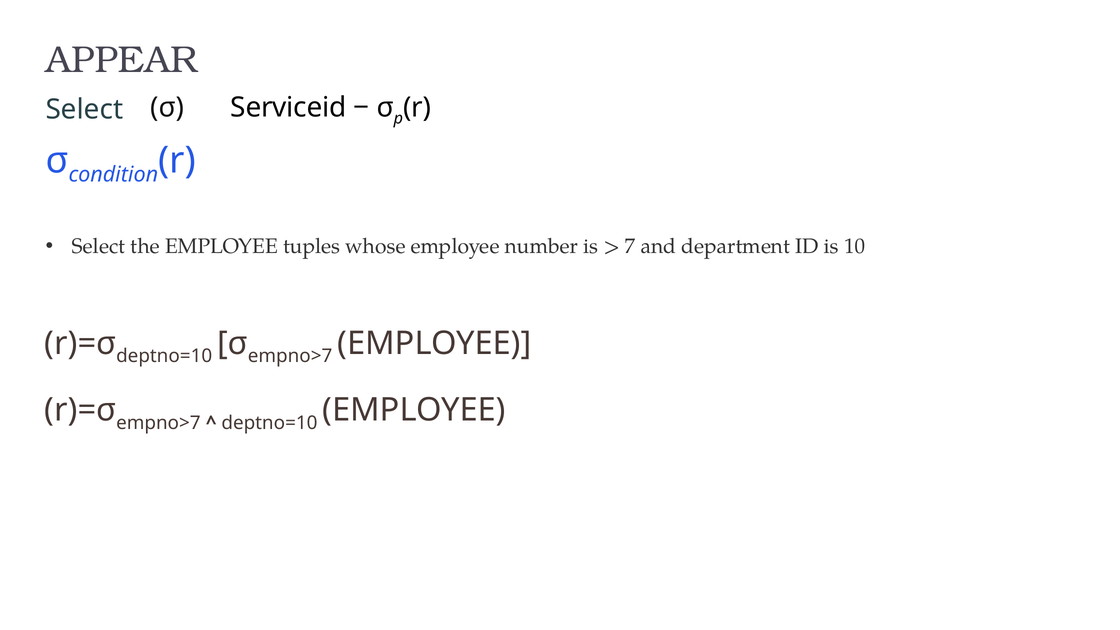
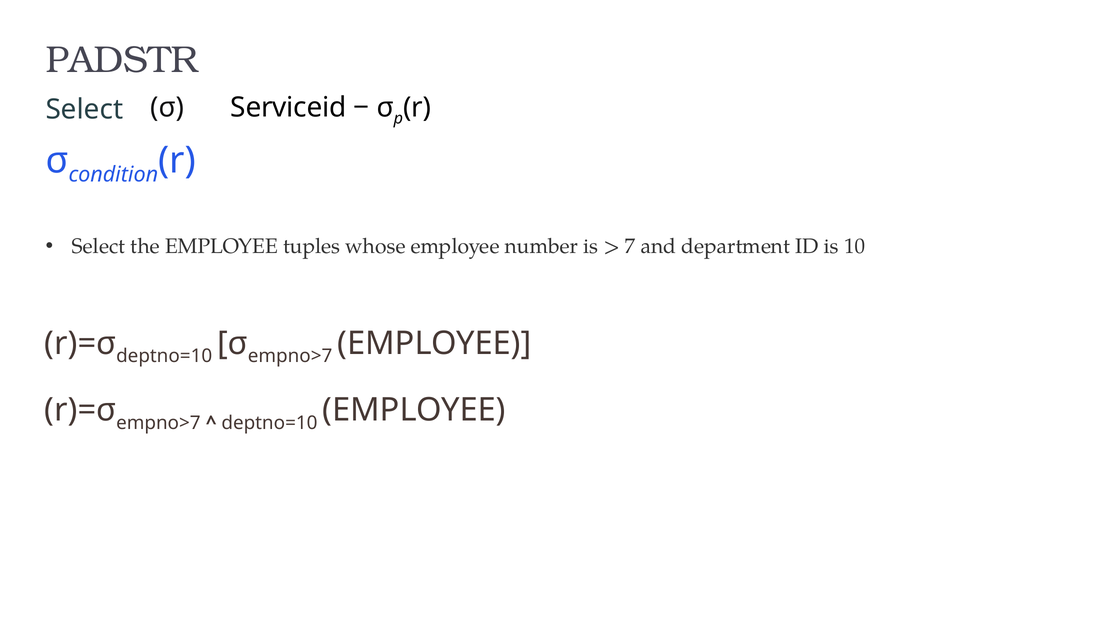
APPEAR: APPEAR -> PADSTR (122, 60)
